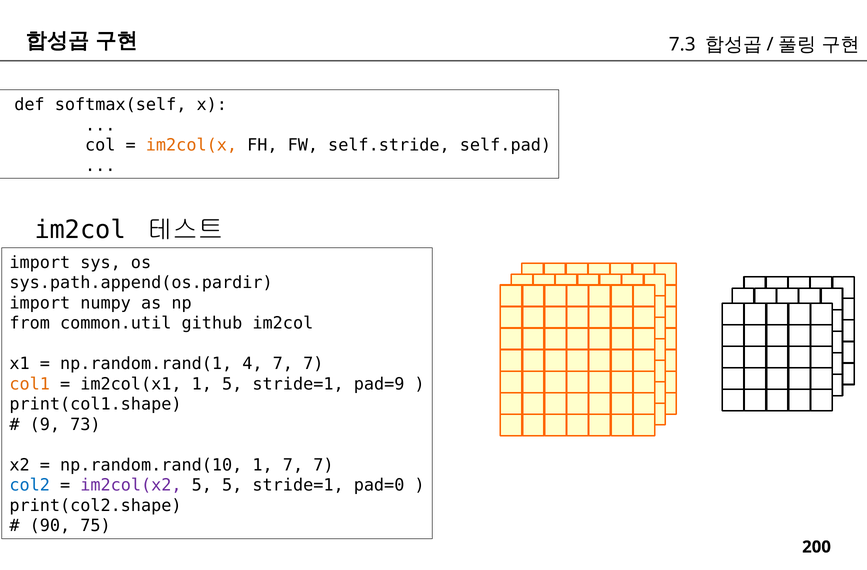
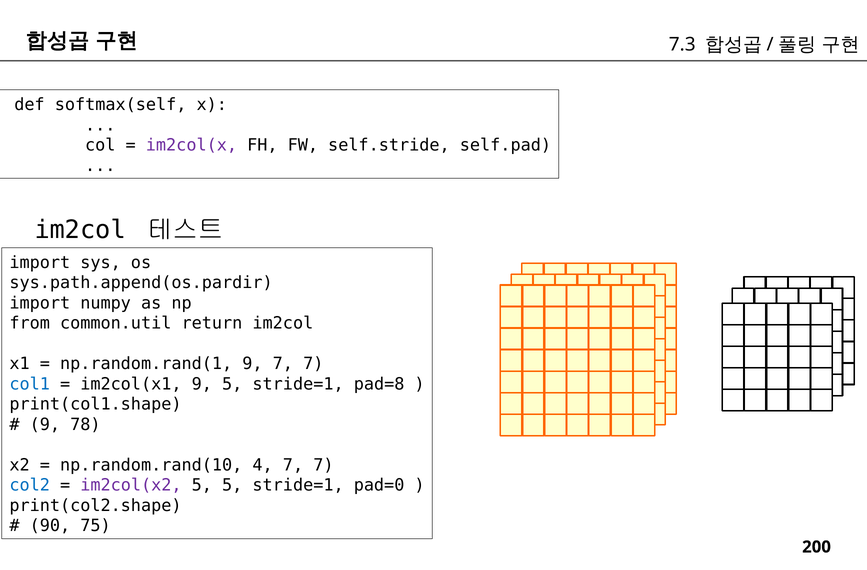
im2col(x colour: orange -> purple (191, 145)
github: github -> return (212, 323)
np.random.rand(1 4: 4 -> 9 (252, 364)
col1 colour: orange -> blue (30, 384)
im2col(x1 1: 1 -> 9 (202, 384)
pad=9: pad=9 -> pad=8 (379, 384)
73: 73 -> 78 (85, 424)
np.random.rand(10 1: 1 -> 4 (263, 465)
